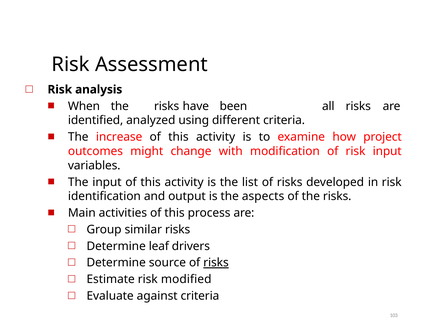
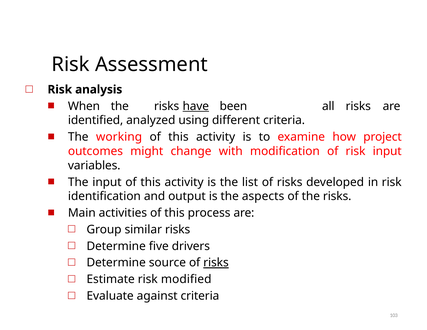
have underline: none -> present (196, 106)
increase: increase -> working (119, 137)
leaf: leaf -> five (159, 246)
